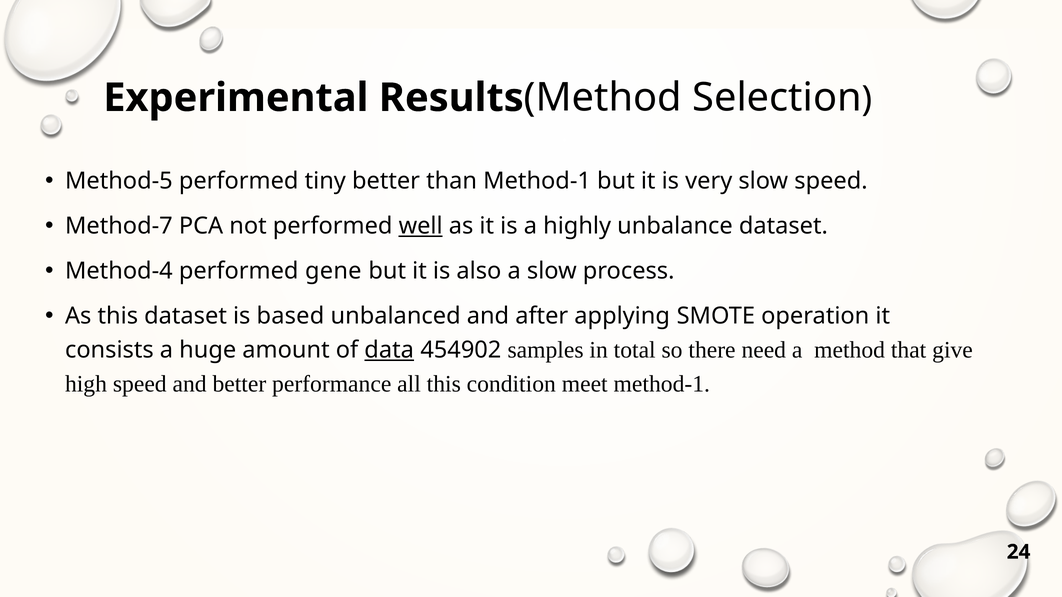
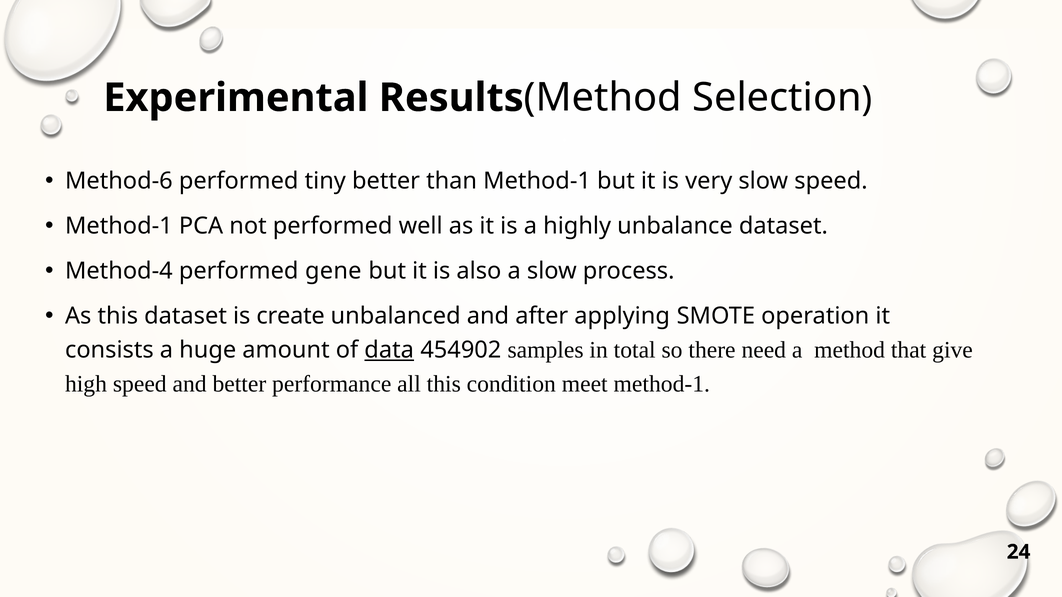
Method-5: Method-5 -> Method-6 (119, 181)
Method-7: Method-7 -> Method-1 (119, 226)
well underline: present -> none (421, 226)
based: based -> create (291, 316)
